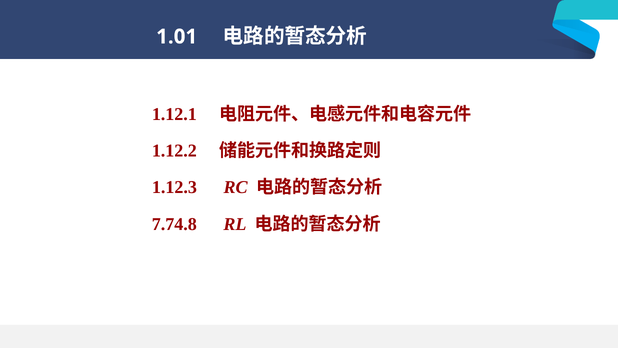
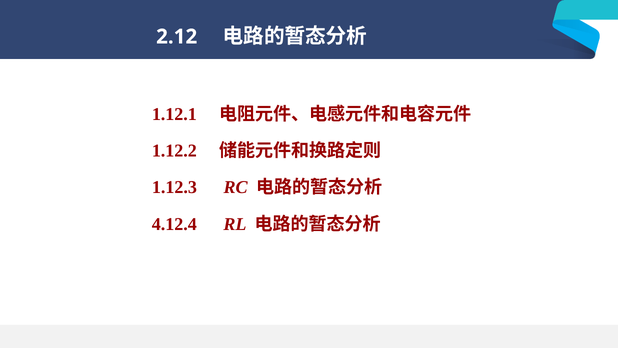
1.01: 1.01 -> 2.12 (177, 37)
7.74.8: 7.74.8 -> 4.12.4 (174, 224)
